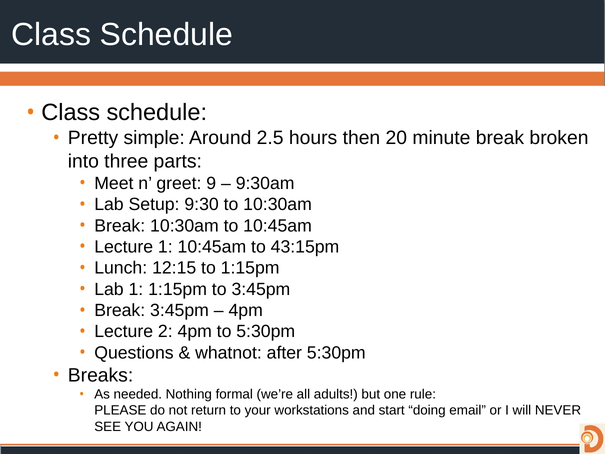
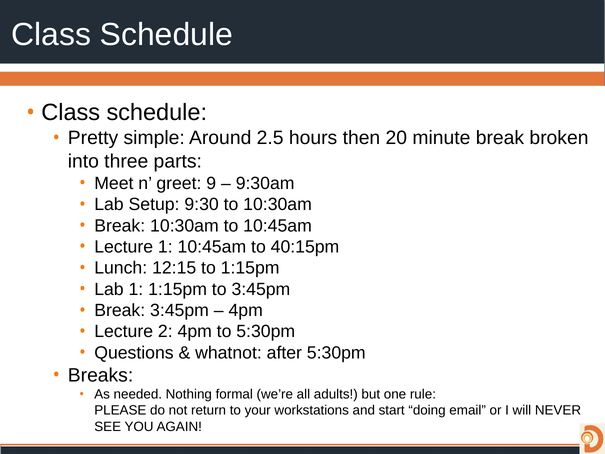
43:15pm: 43:15pm -> 40:15pm (305, 247)
